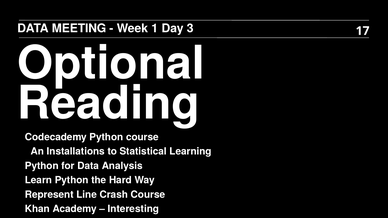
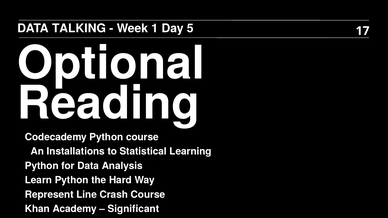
MEETING: MEETING -> TALKING (79, 28)
3: 3 -> 5 (190, 28)
Interesting: Interesting -> Significant (133, 209)
